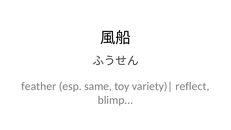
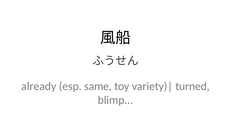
feather: feather -> already (39, 86)
reflect: reflect -> turned (192, 86)
